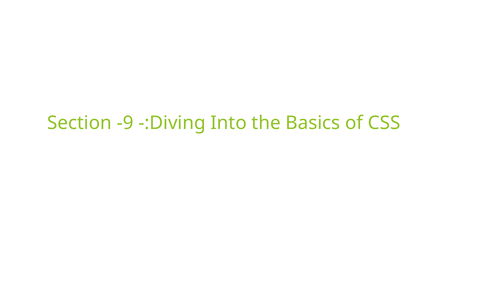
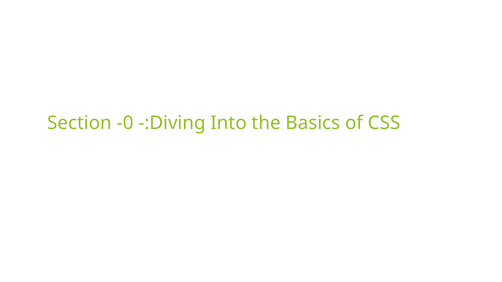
-9: -9 -> -0 (125, 123)
